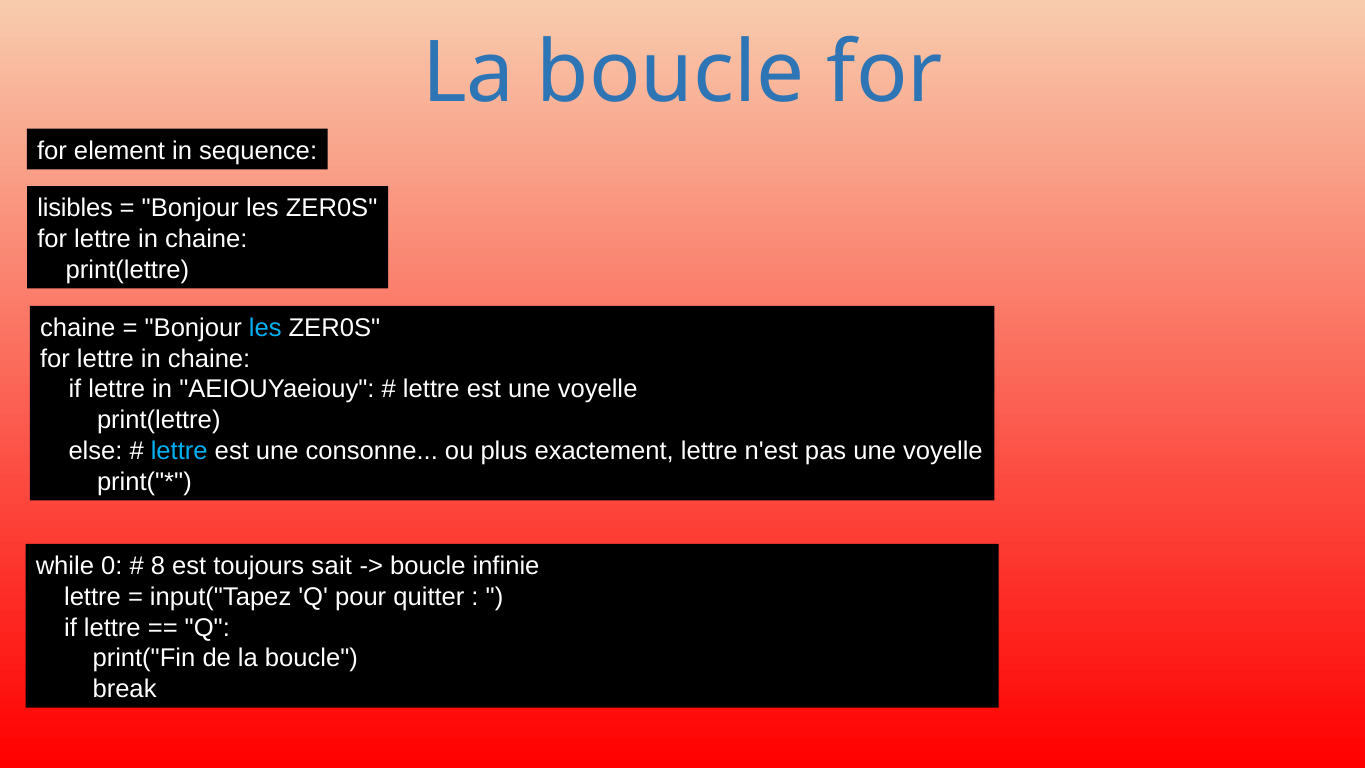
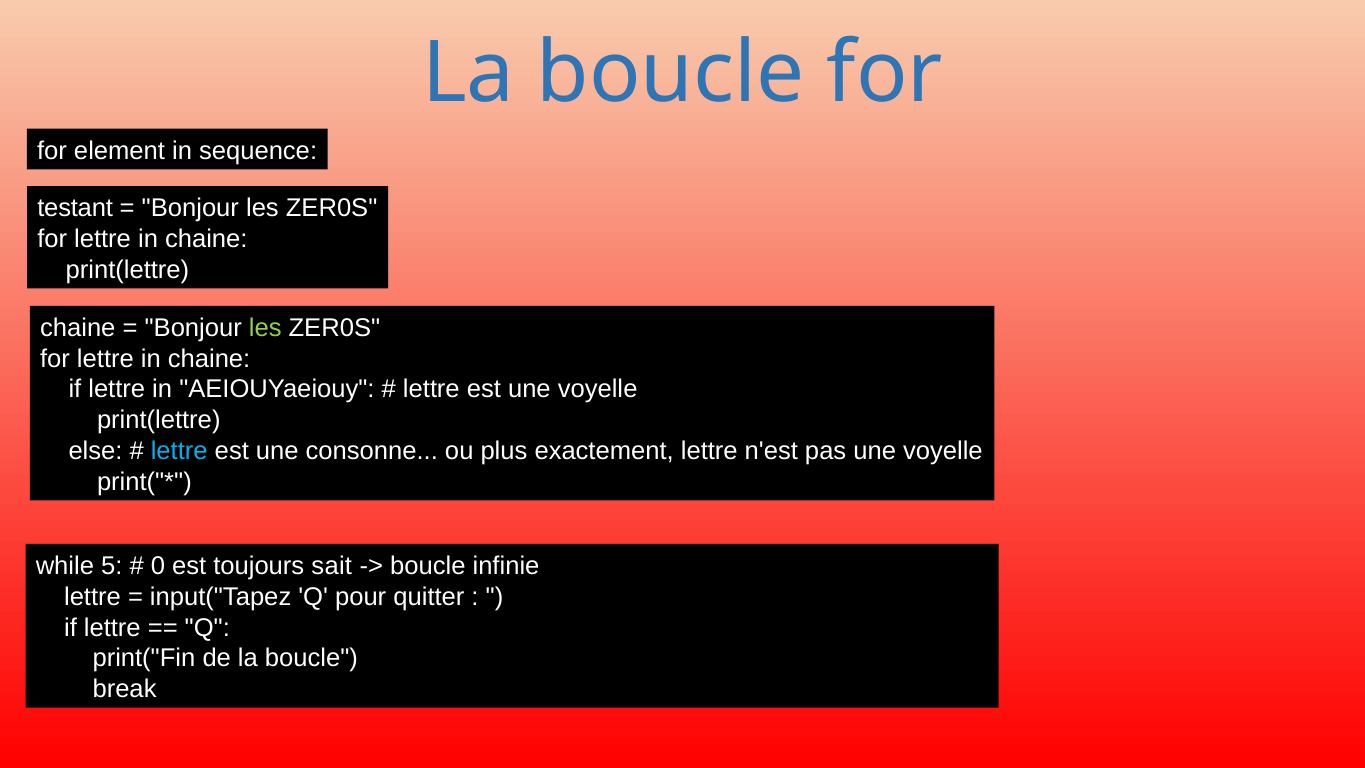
lisibles: lisibles -> testant (75, 208)
les colour: light blue -> light green (265, 328)
0: 0 -> 5 (112, 566)
8: 8 -> 0 (158, 566)
